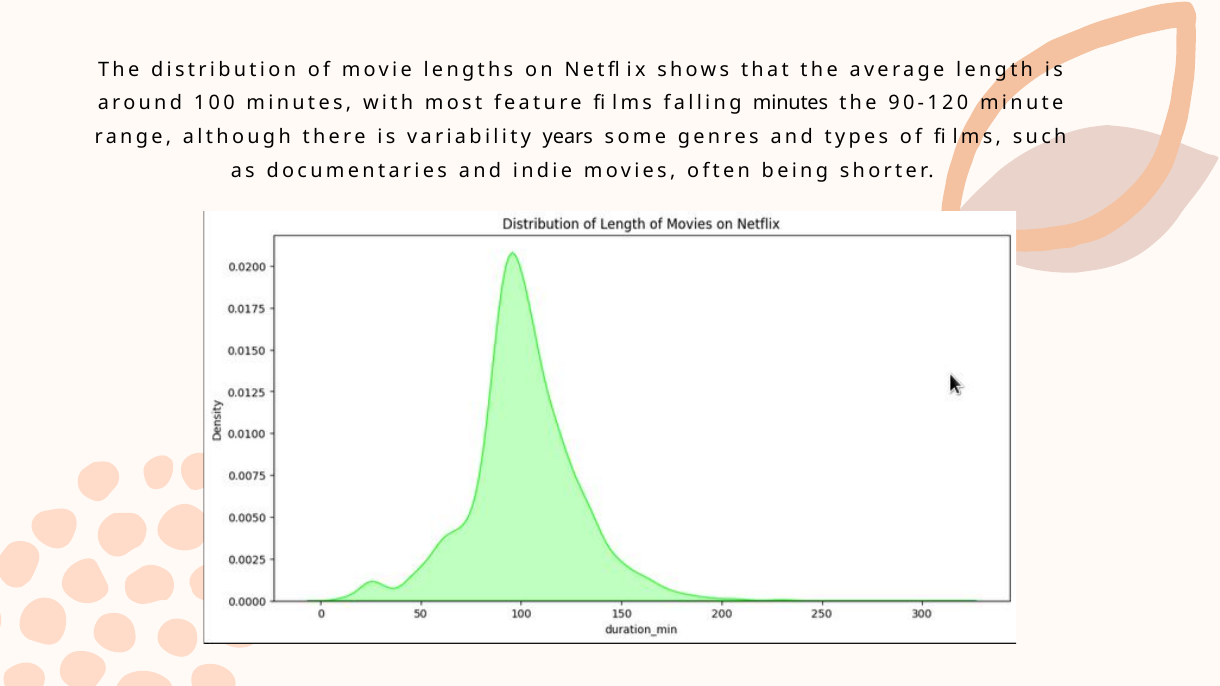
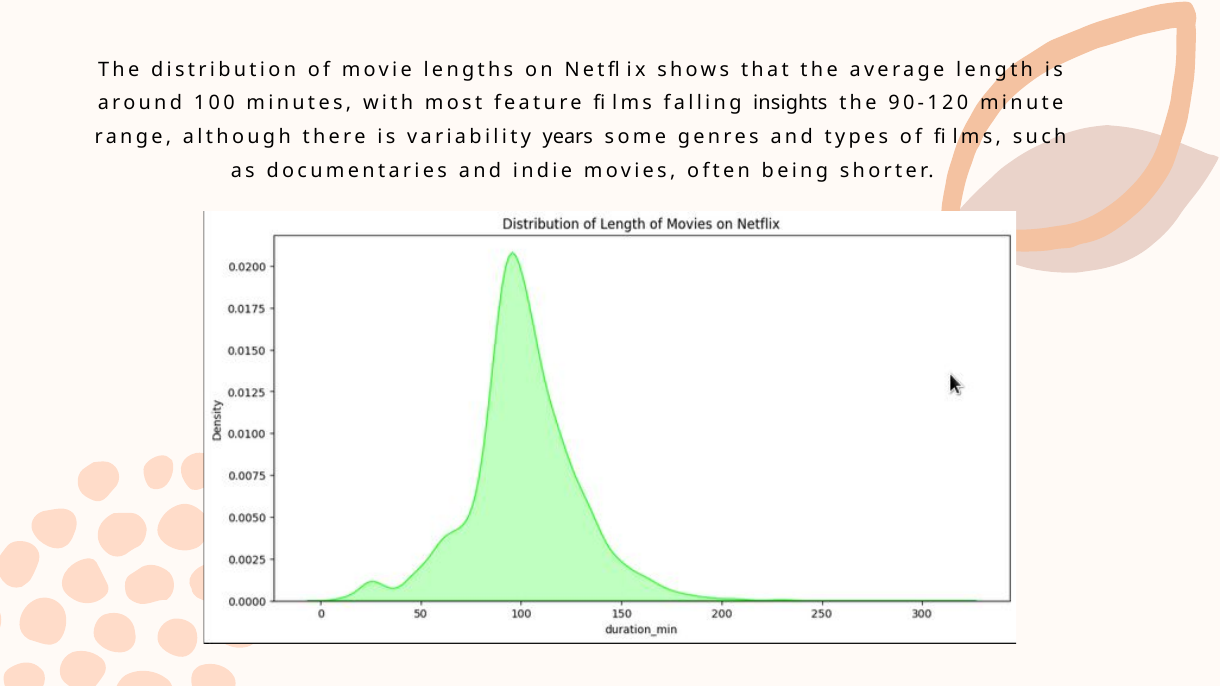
falling minutes: minutes -> insights (790, 103)
